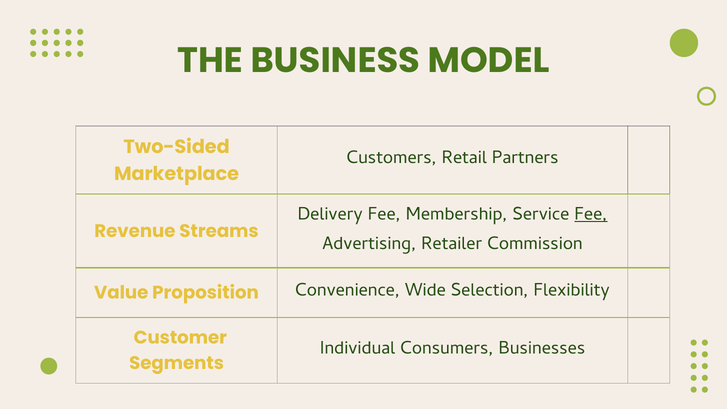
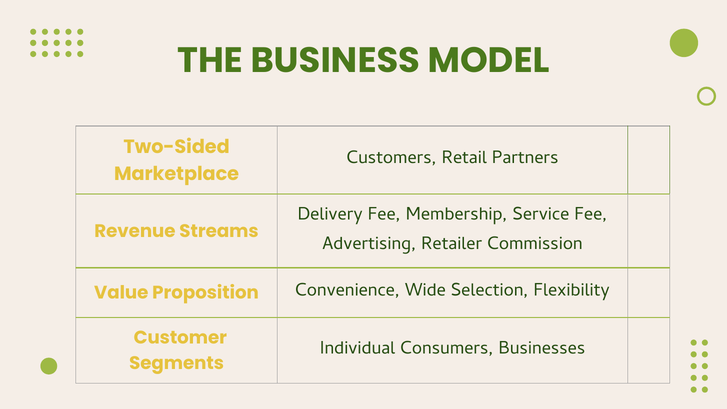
Fee underline: present -> none (591, 213)
